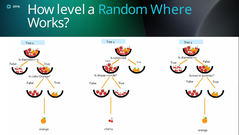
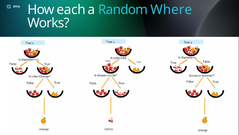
level: level -> each (71, 10)
